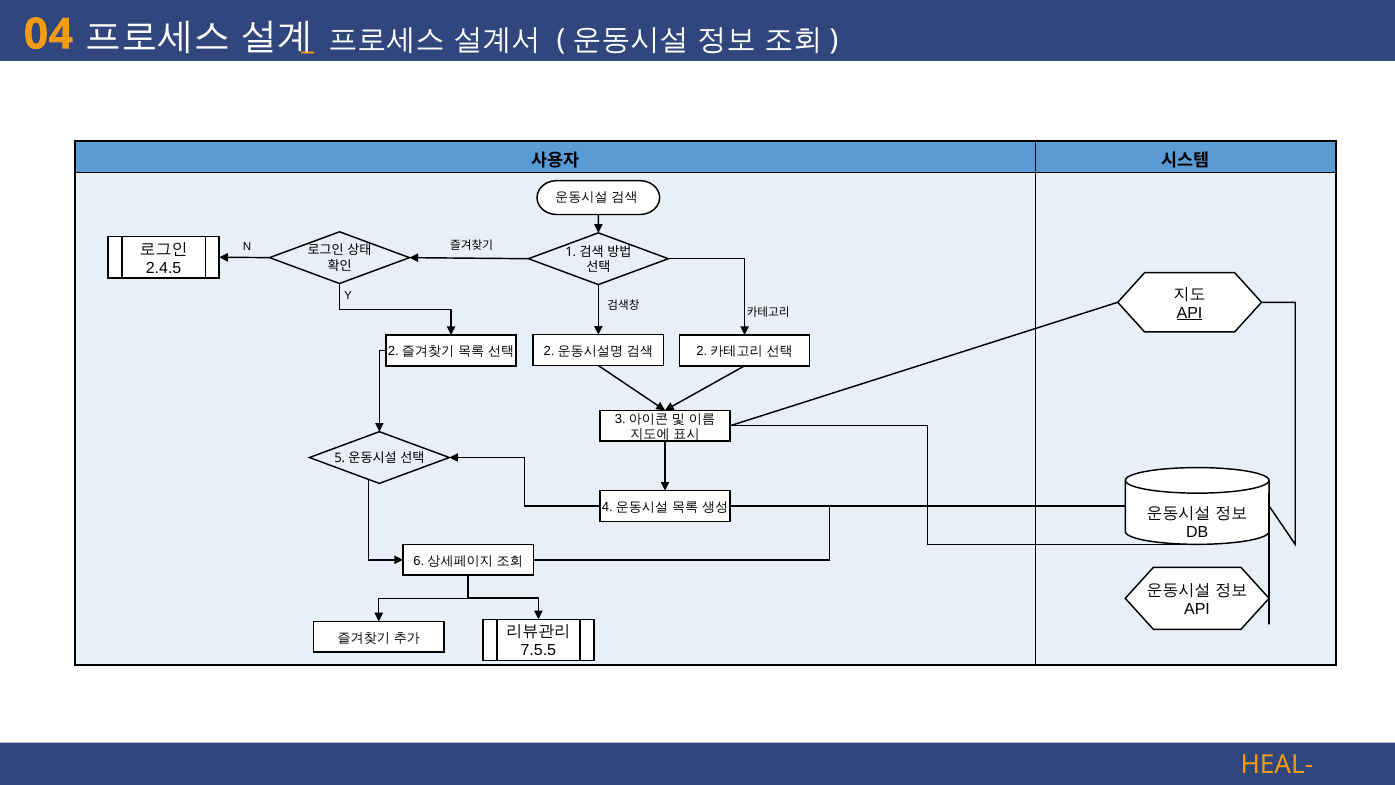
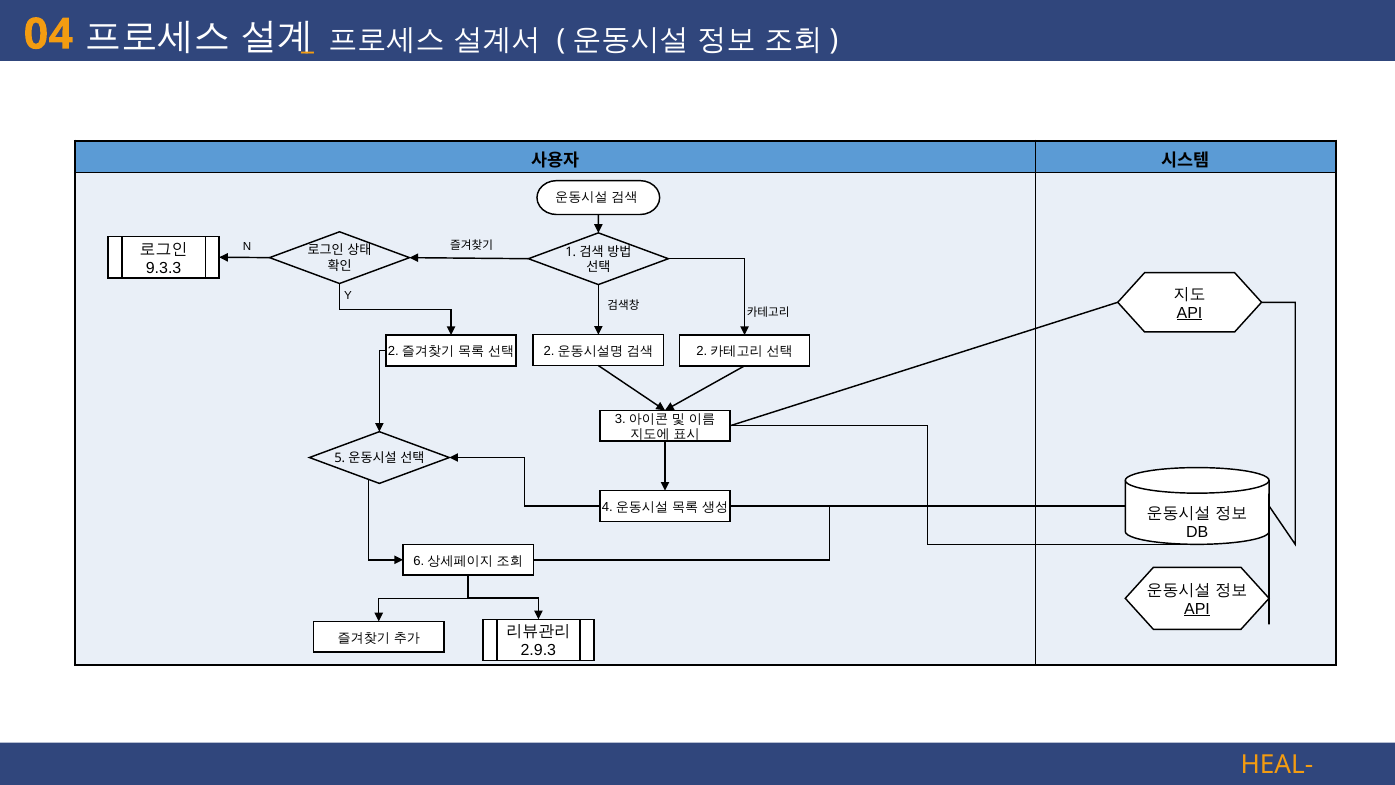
2.4.5: 2.4.5 -> 9.3.3 (164, 268)
API underline: none -> present (1197, 609)
7.5.5: 7.5.5 -> 2.9.3 (538, 650)
